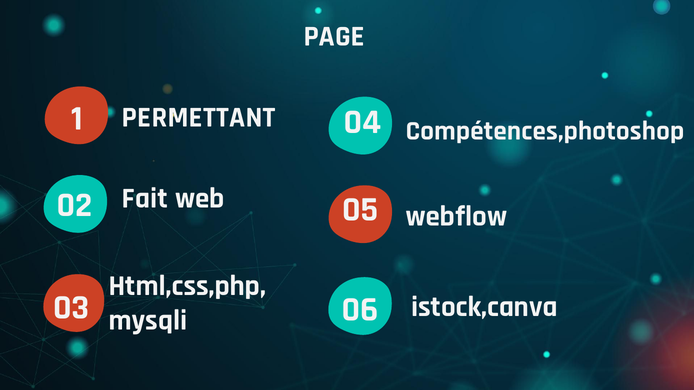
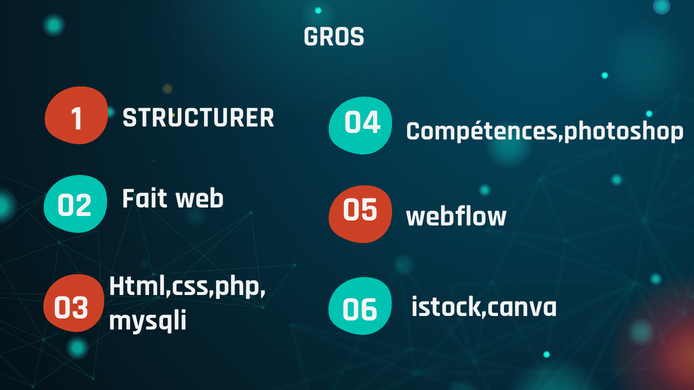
PAGE: PAGE -> GROS (334, 36)
PERMETTANT: PERMETTANT -> STRUCTURER (199, 117)
